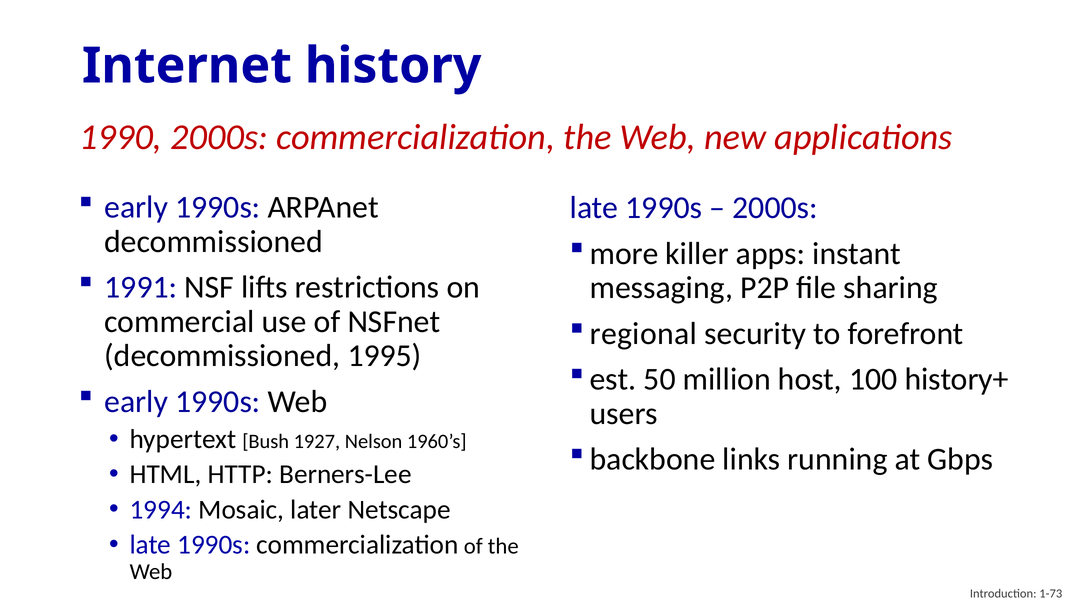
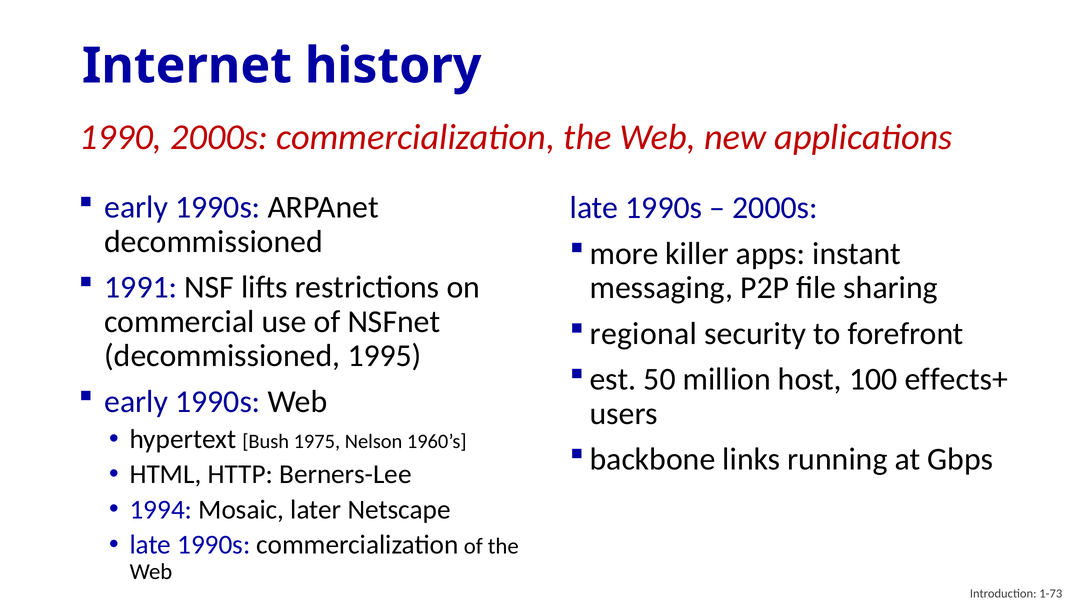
history+: history+ -> effects+ (956, 379)
1927: 1927 -> 1975 (317, 441)
